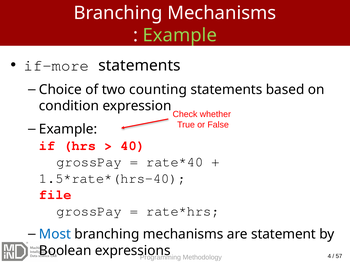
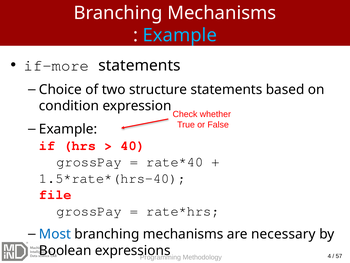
Example colour: light green -> light blue (180, 35)
counting: counting -> structure (158, 89)
statement: statement -> necessary (283, 234)
